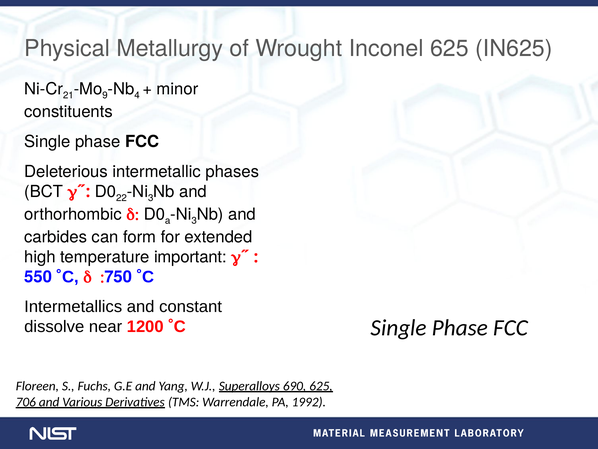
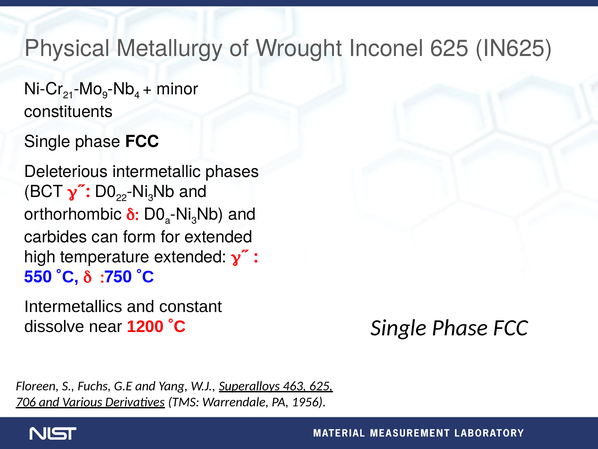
temperature important: important -> extended (190, 257)
690: 690 -> 463 (295, 386)
1992: 1992 -> 1956 (309, 402)
